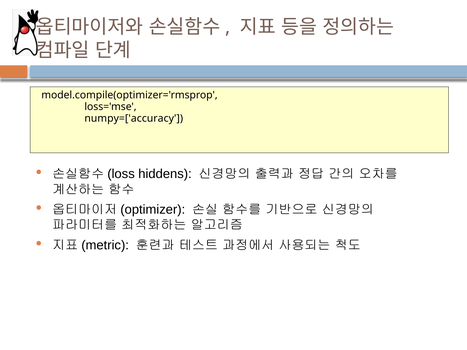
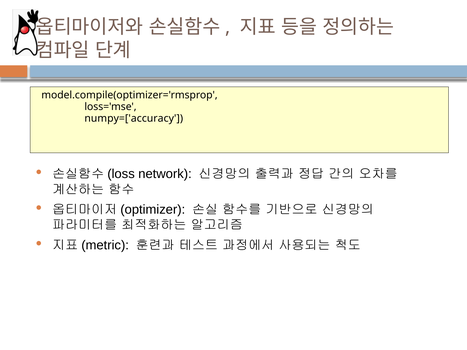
hiddens: hiddens -> network (165, 174)
